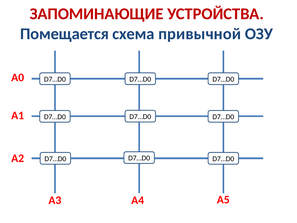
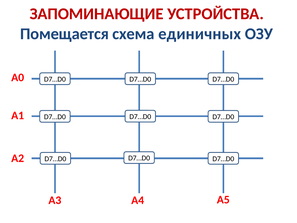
привычной: привычной -> единичных (200, 34)
